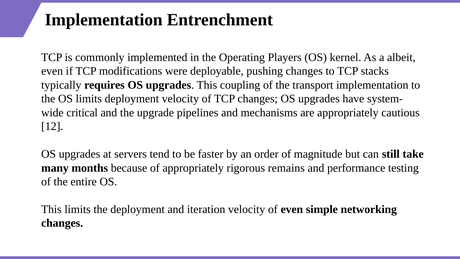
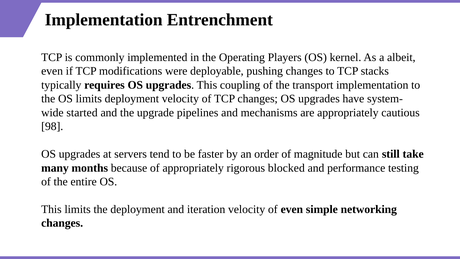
critical: critical -> started (82, 113)
12: 12 -> 98 (52, 126)
remains: remains -> blocked (286, 168)
